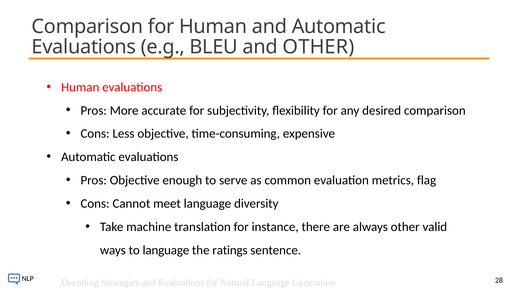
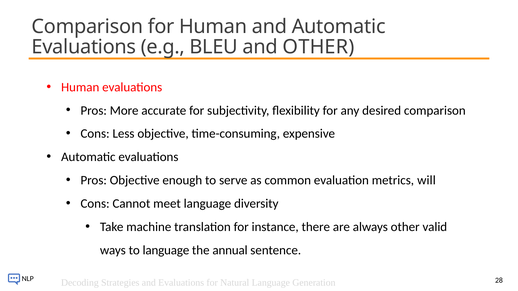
flag: flag -> will (426, 180)
ratings: ratings -> annual (230, 250)
